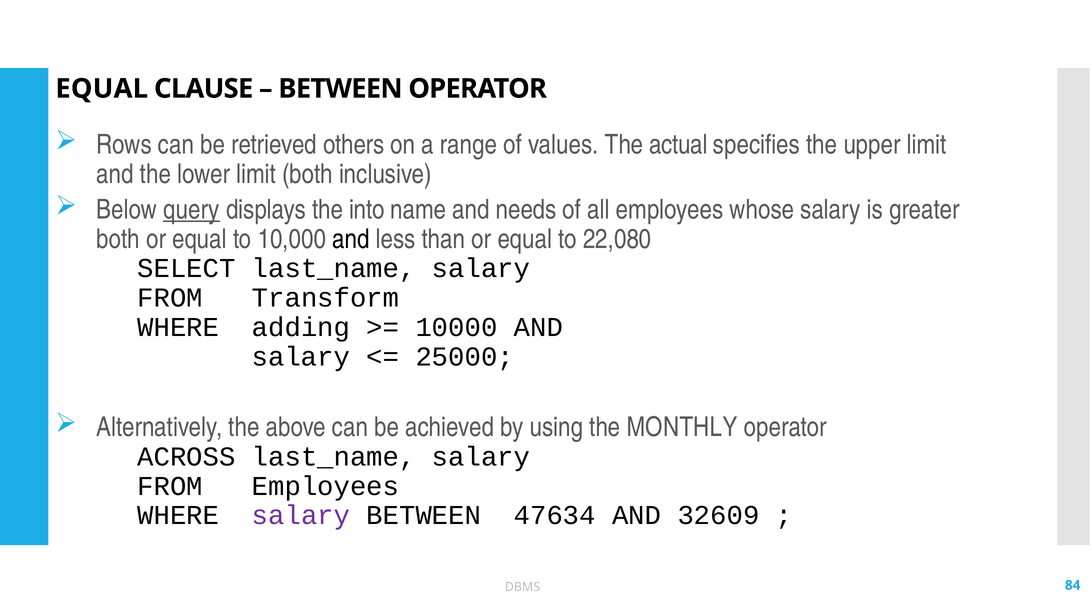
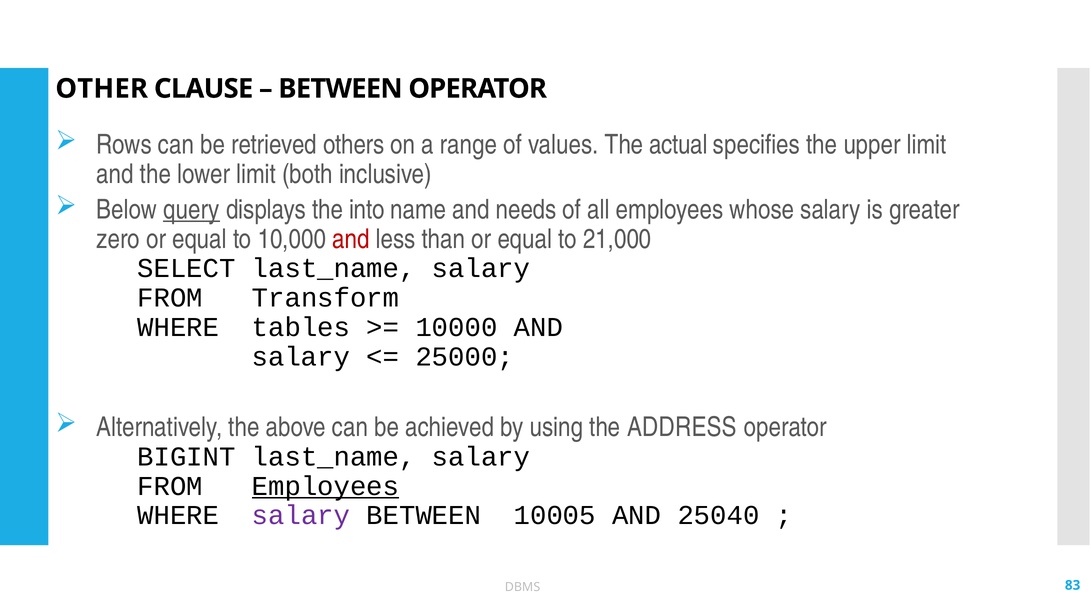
EQUAL: EQUAL -> OTHER (102, 89)
both: both -> zero (118, 239)
and colour: black -> red (351, 239)
22,080: 22,080 -> 21,000 (617, 239)
adding: adding -> tables (301, 327)
MONTHLY: MONTHLY -> ADDRESS (682, 427)
ACROSS: ACROSS -> BIGINT (186, 456)
Employees underline: none -> present (326, 486)
47634: 47634 -> 10005 (555, 515)
32609: 32609 -> 25040 (718, 515)
84: 84 -> 83 (1073, 585)
